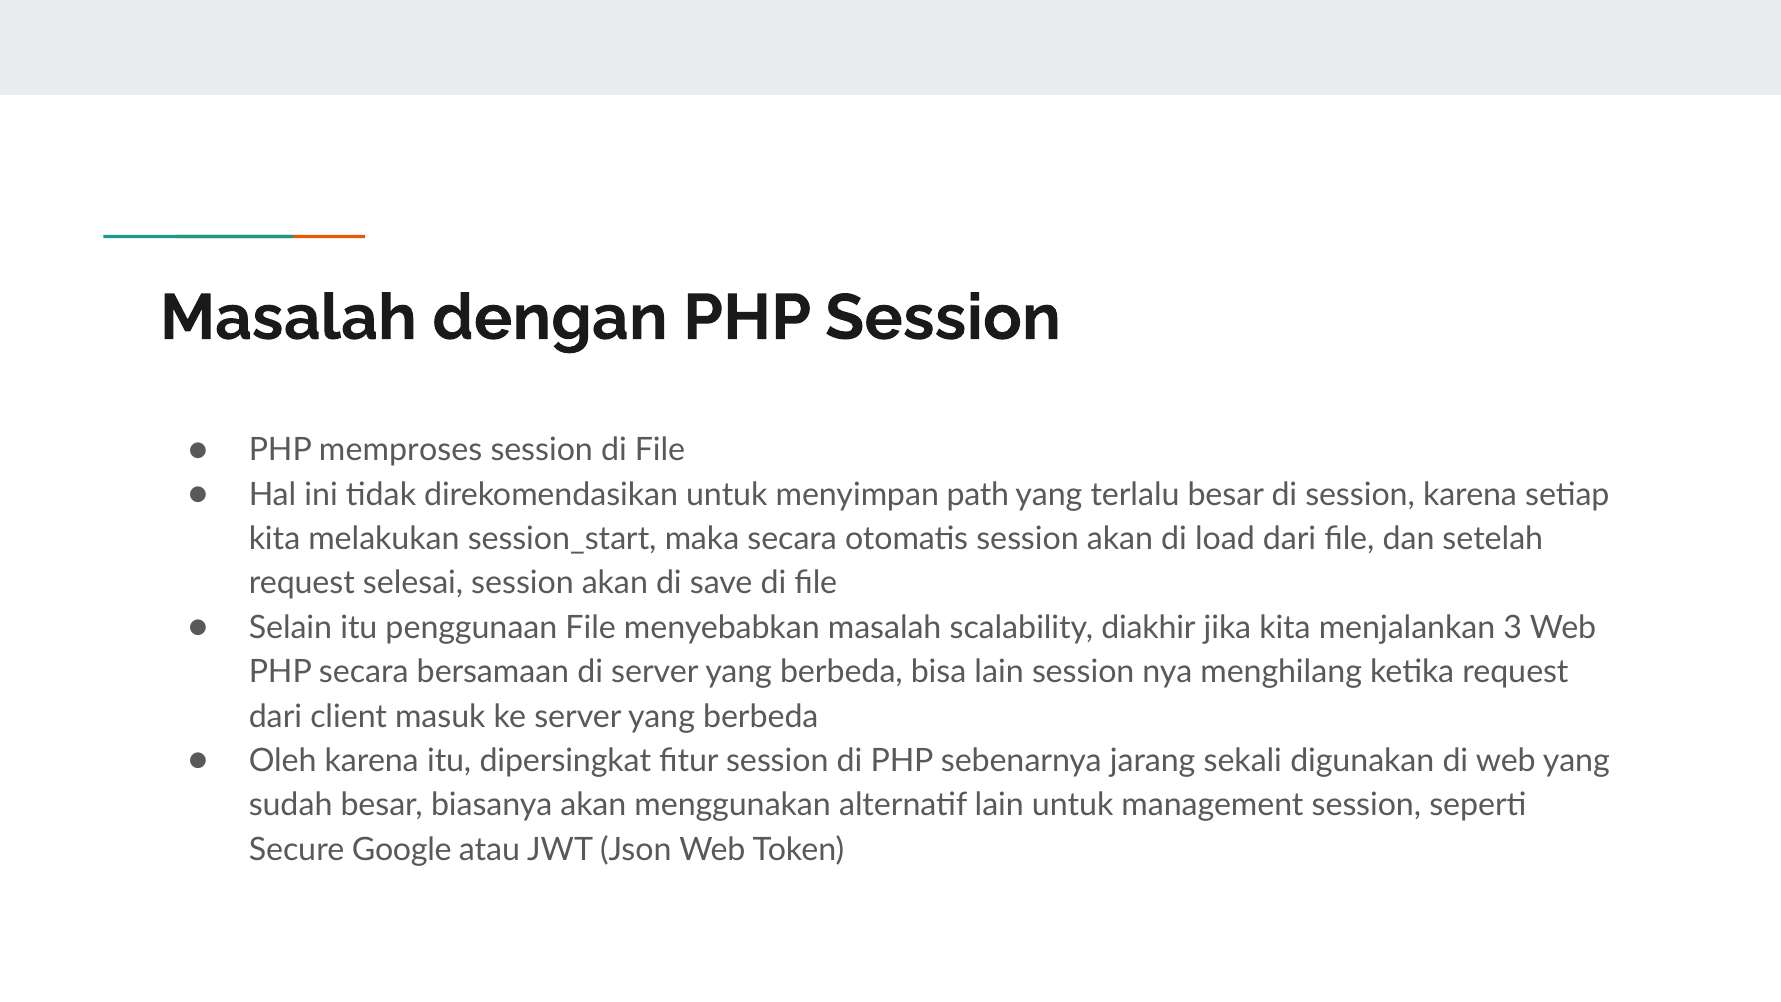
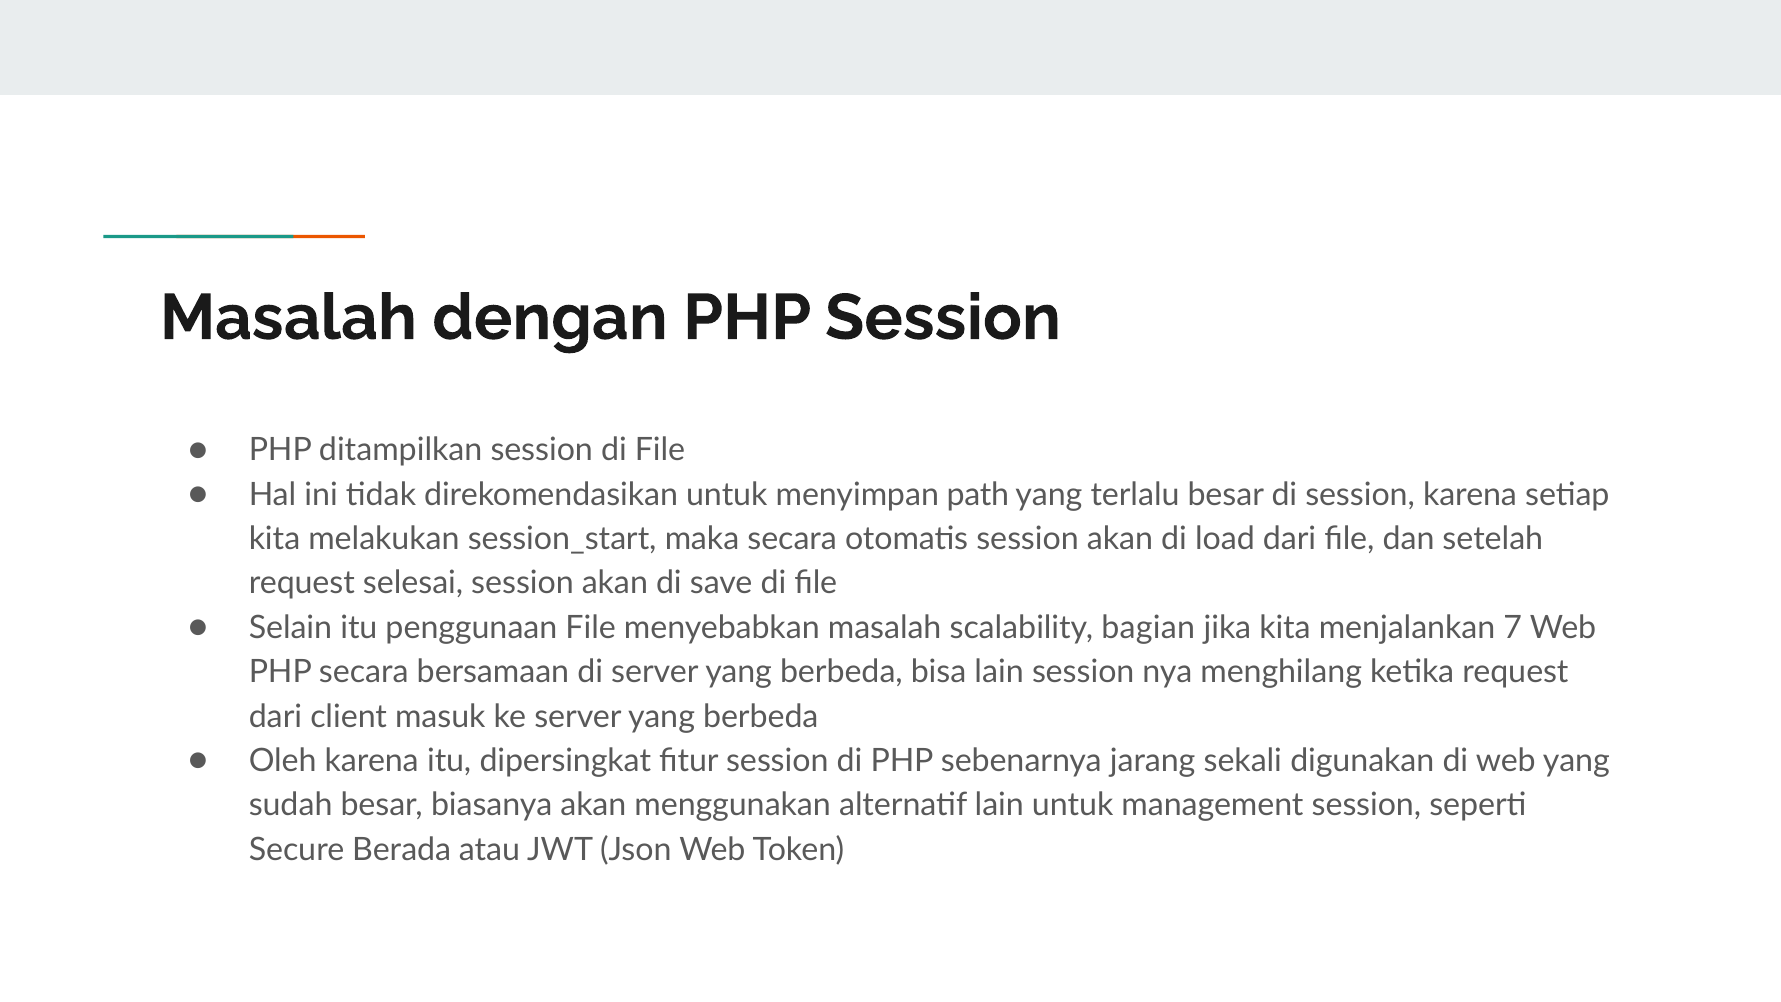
memproses: memproses -> ditampilkan (401, 450)
diakhir: diakhir -> bagian (1148, 628)
3: 3 -> 7 (1513, 628)
Google: Google -> Berada (402, 850)
